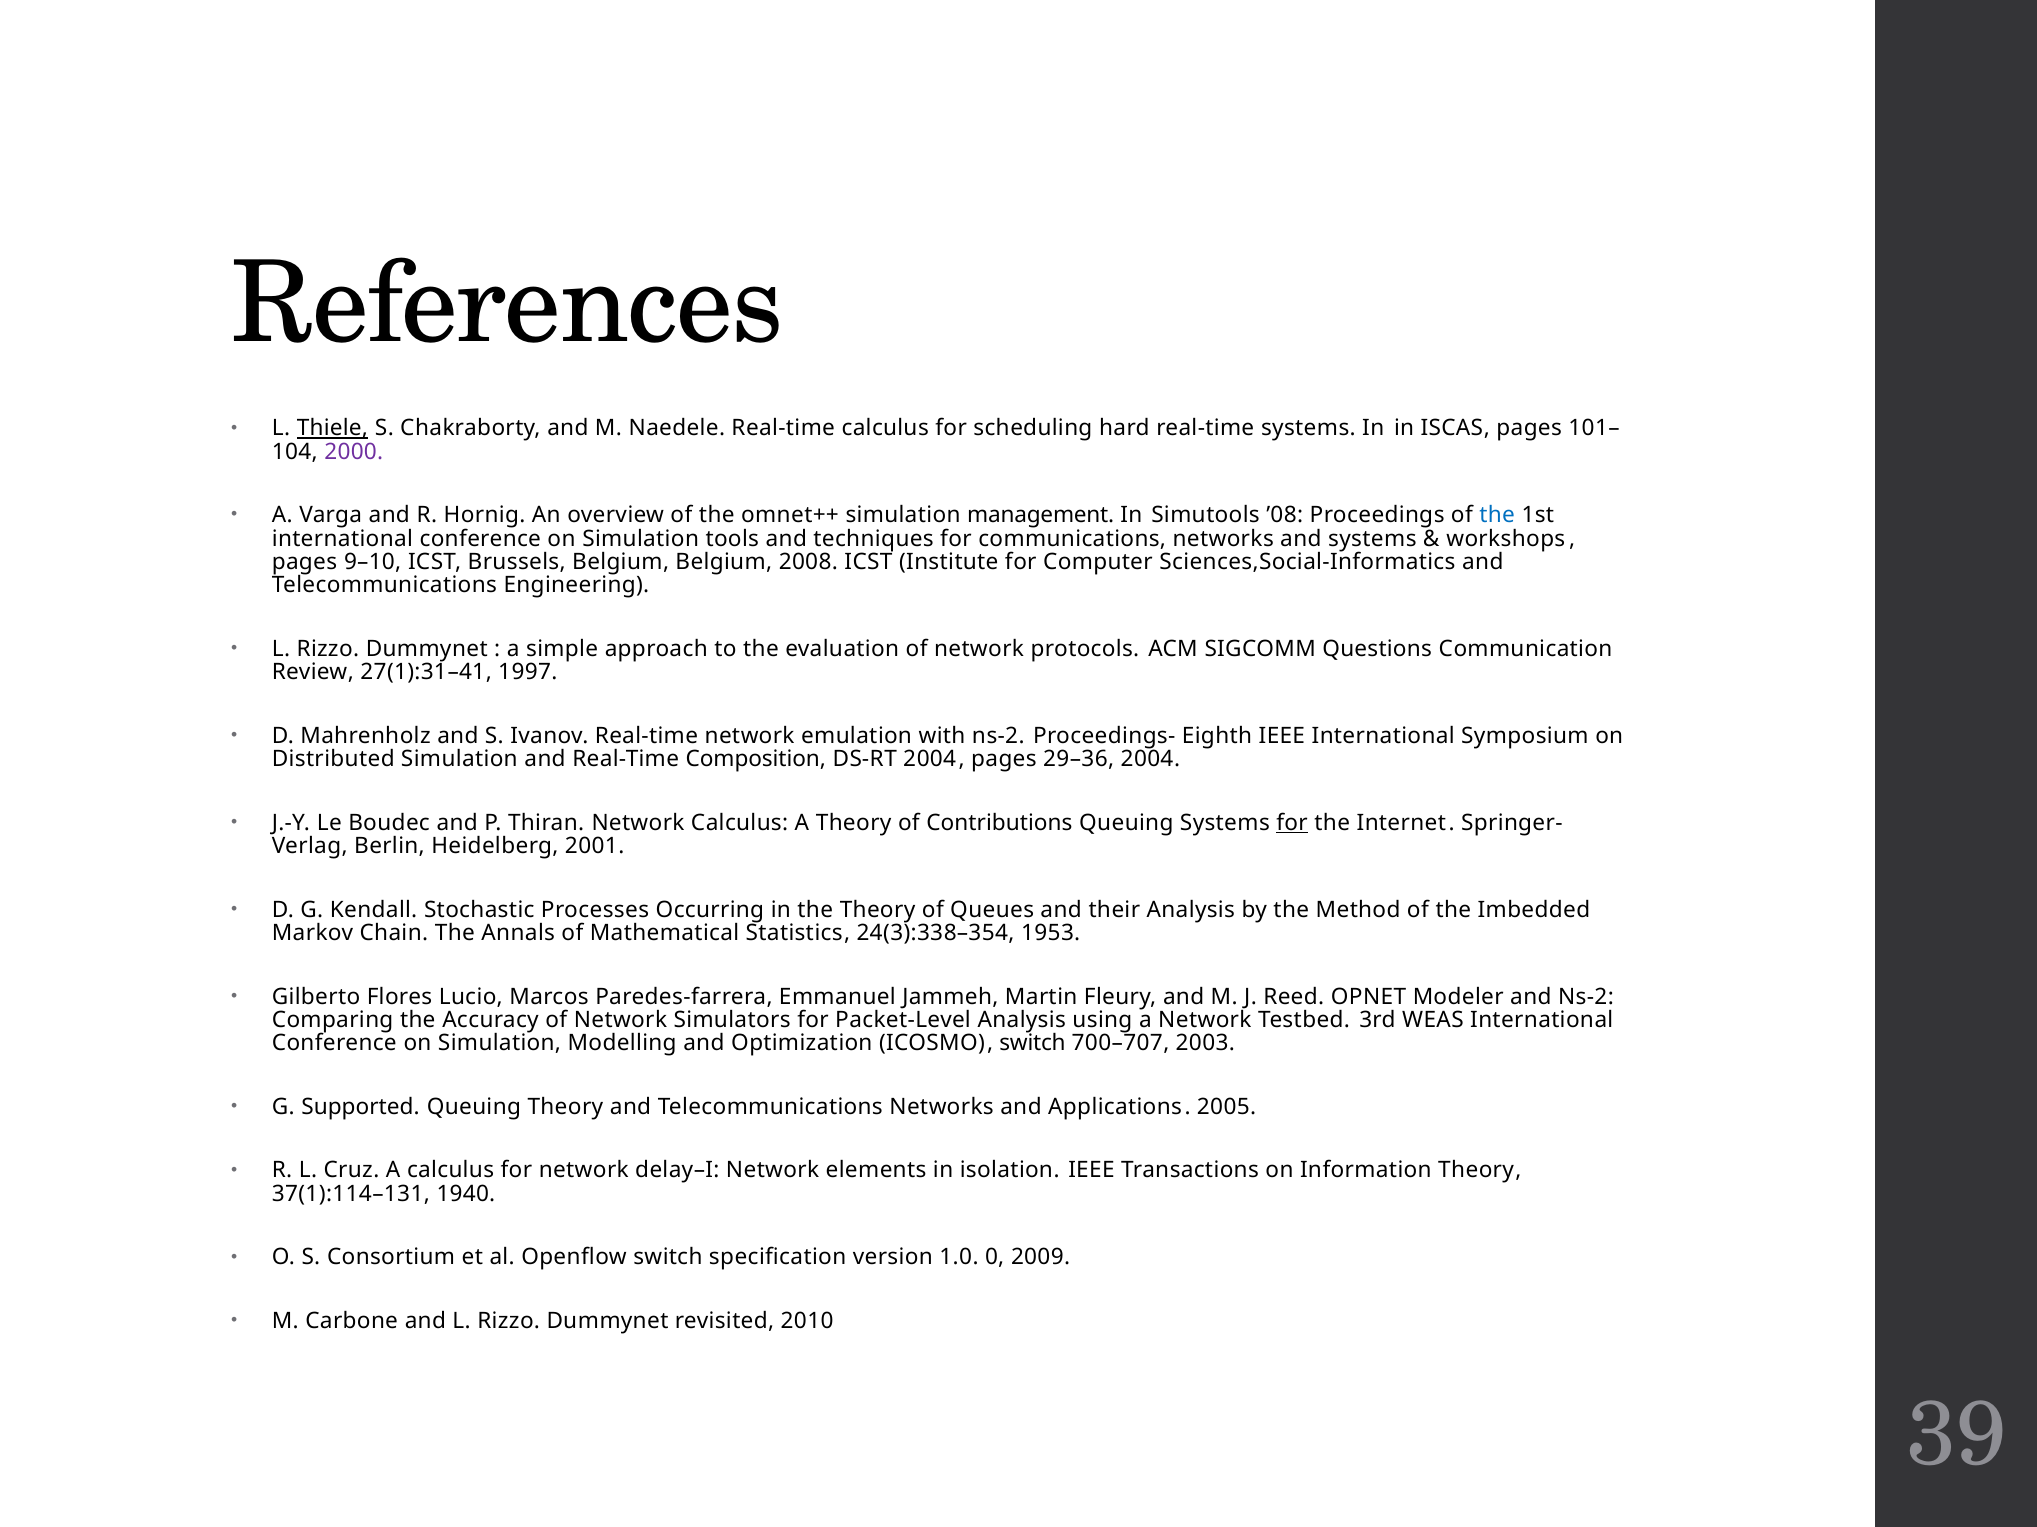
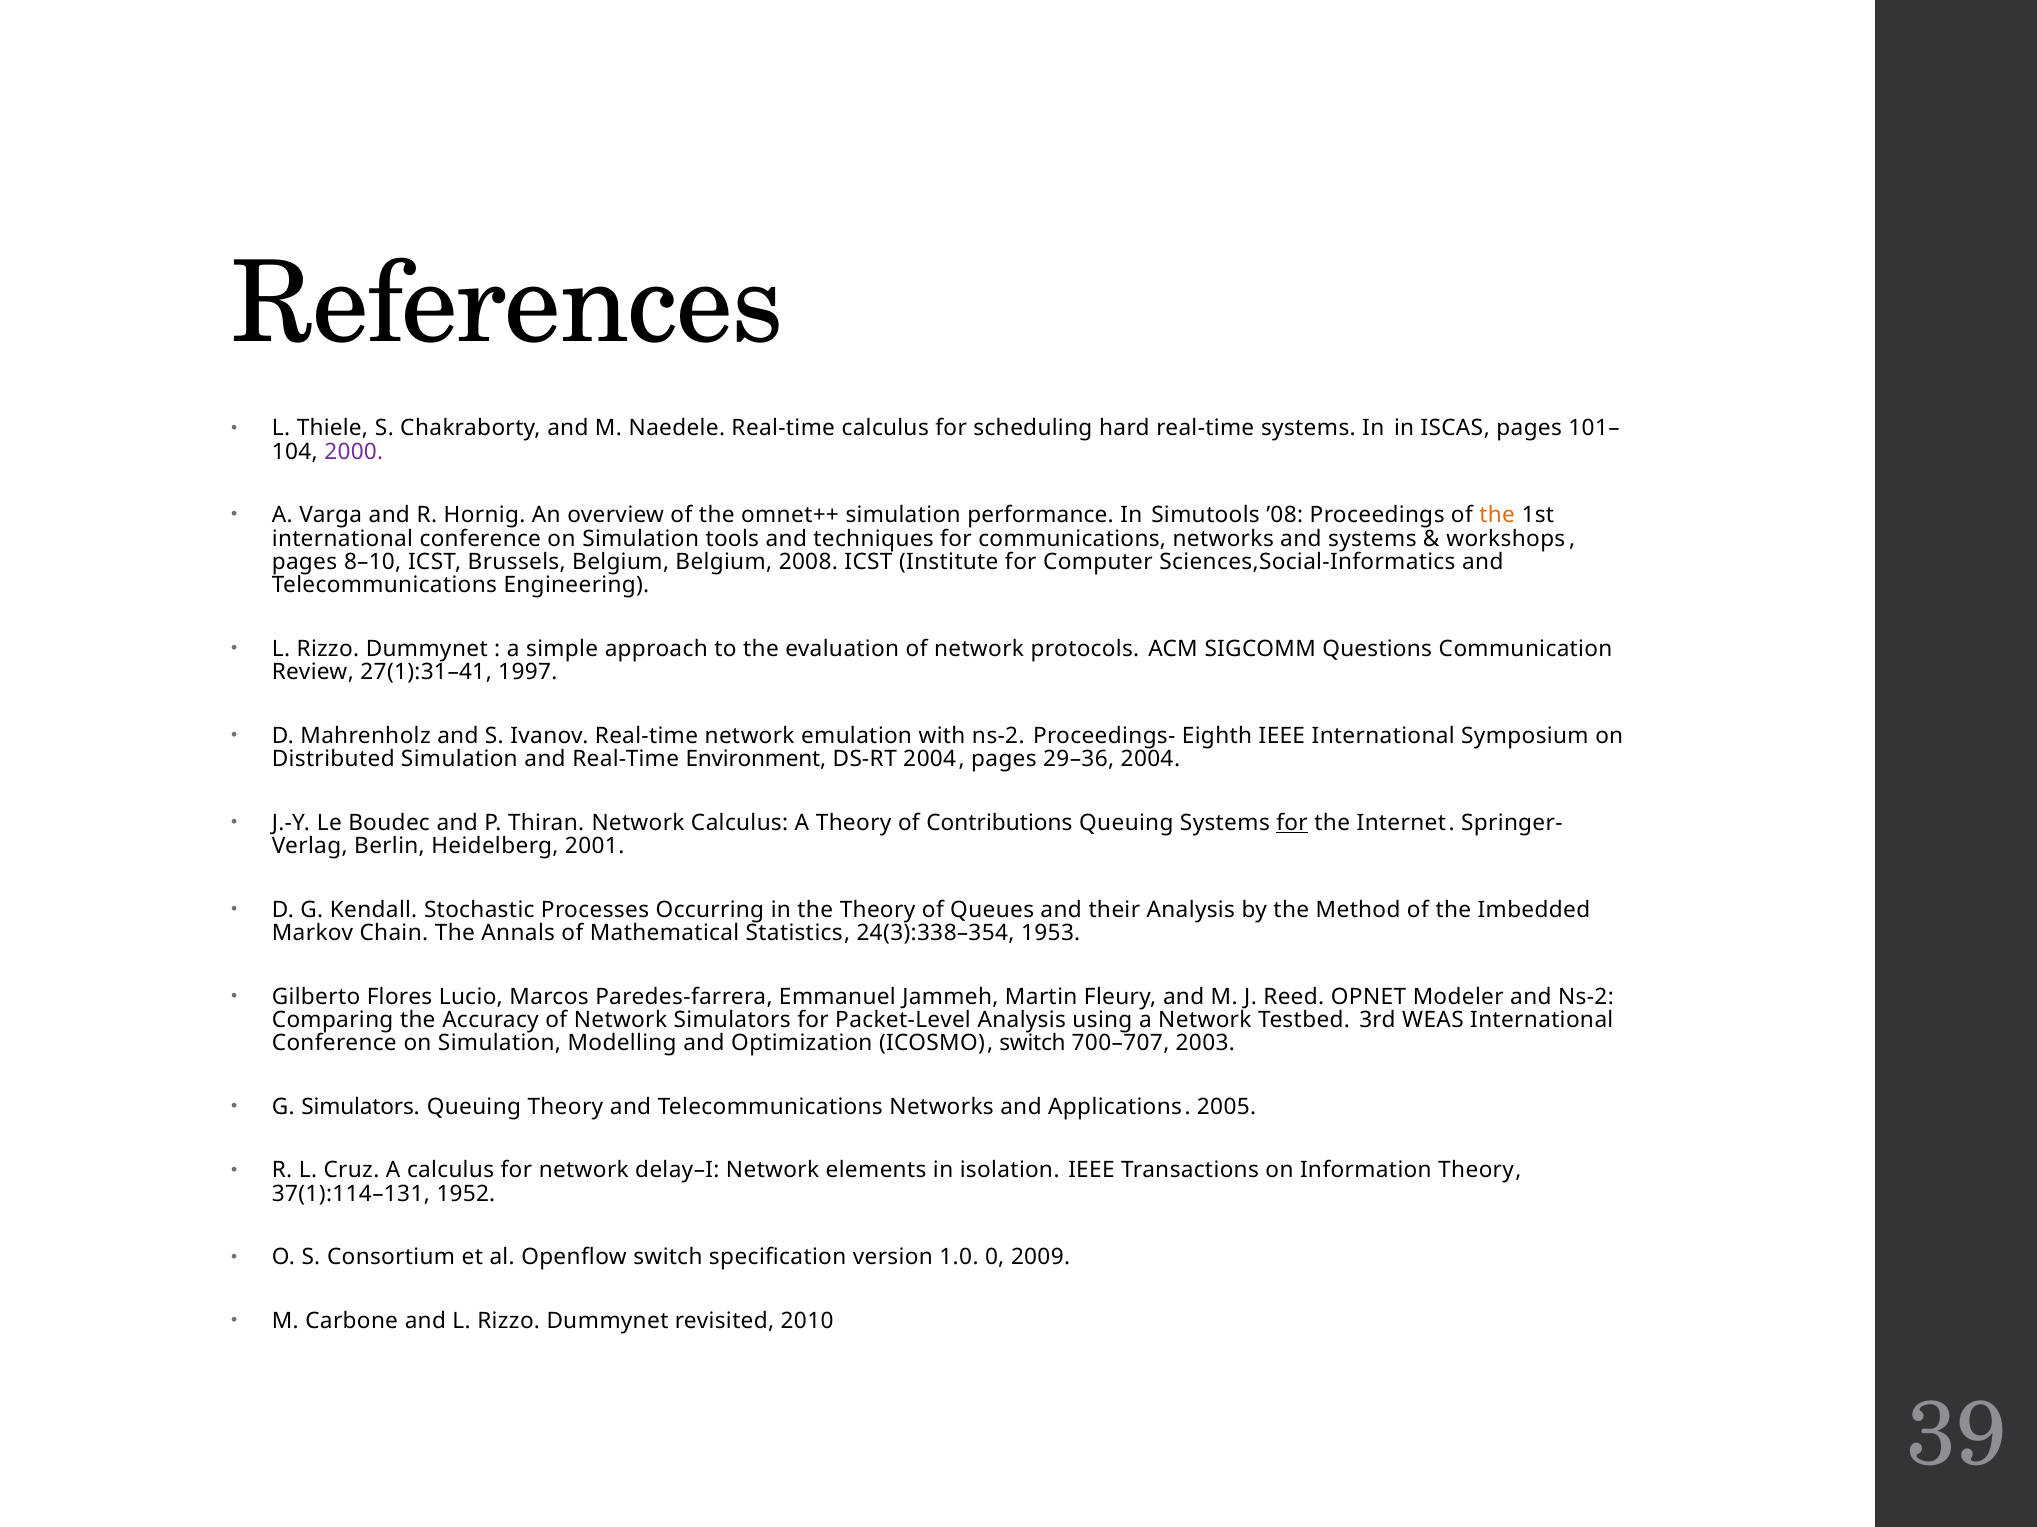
Thiele underline: present -> none (332, 429)
management: management -> performance (1041, 516)
the colour: blue -> orange (1497, 516)
9–10: 9–10 -> 8–10 (373, 562)
Composition: Composition -> Environment (756, 759)
G Supported: Supported -> Simulators (361, 1107)
1940: 1940 -> 1952 (466, 1194)
